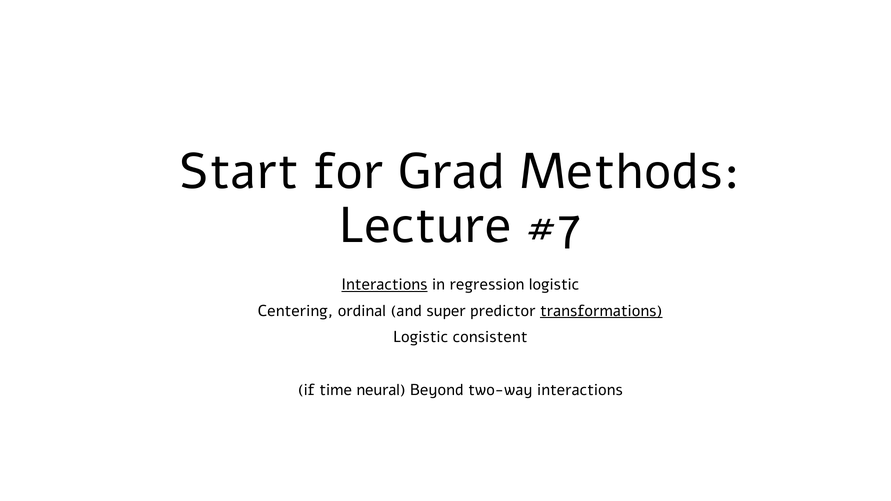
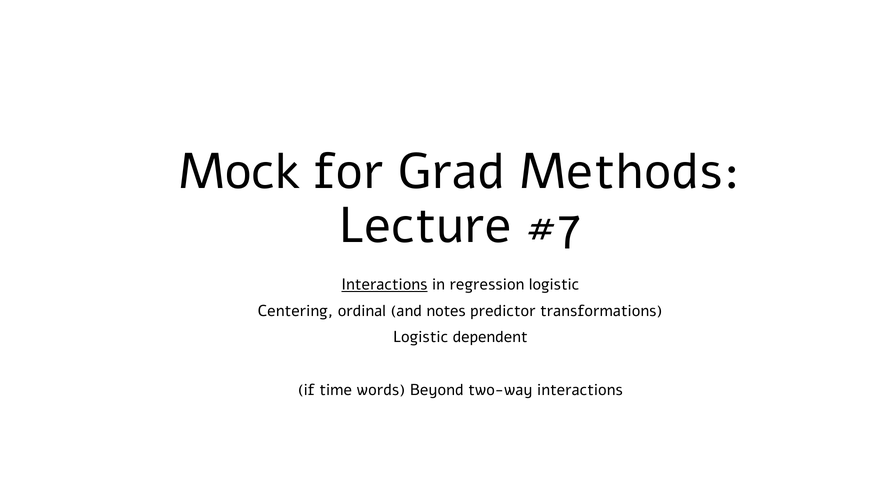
Start: Start -> Mock (239, 172)
super: super -> notes (446, 311)
transformations underline: present -> none (601, 311)
consistent: consistent -> dependent (490, 337)
neural: neural -> words (381, 390)
